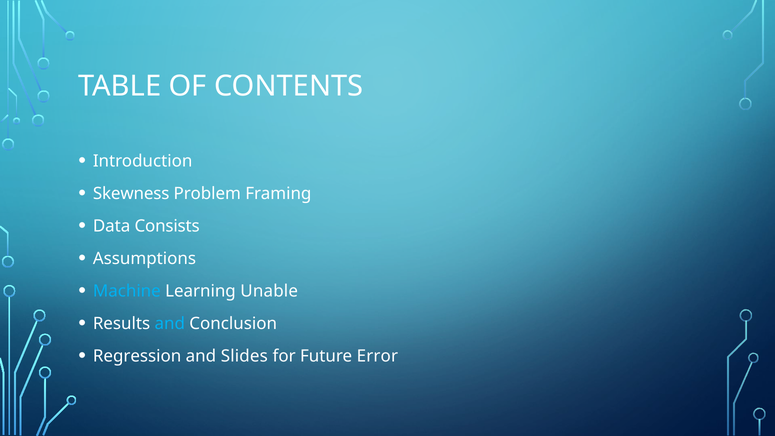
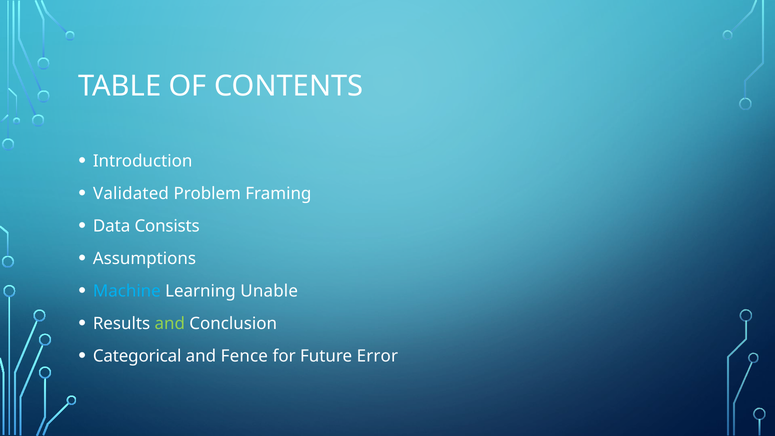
Skewness: Skewness -> Validated (131, 194)
and colour: light blue -> light green (170, 324)
Regression: Regression -> Categorical (137, 356)
Slides: Slides -> Fence (244, 356)
